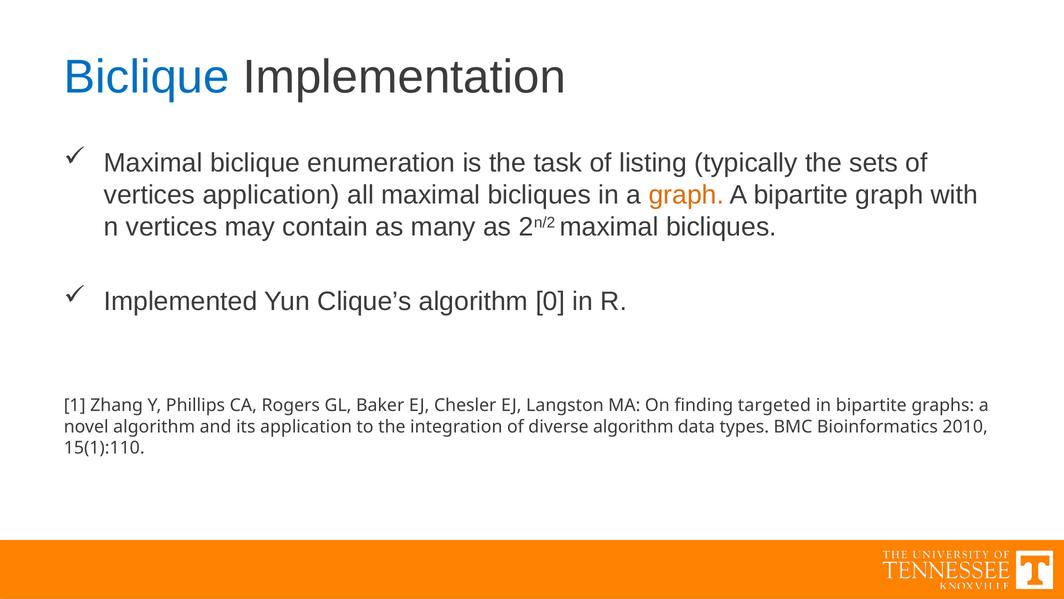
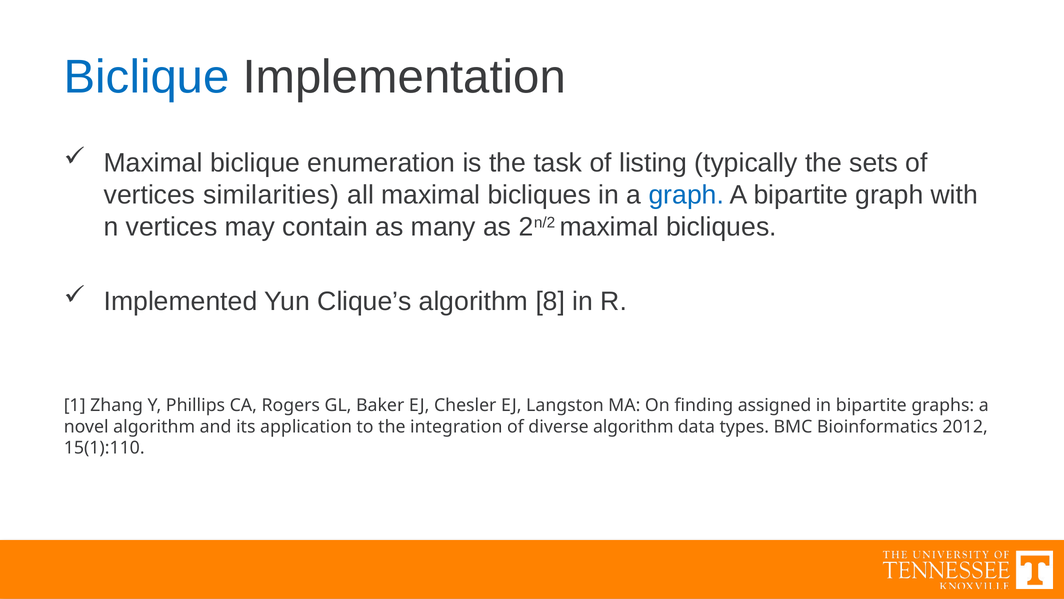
vertices application: application -> similarities (271, 195)
graph colour: orange -> blue (686, 195)
0: 0 -> 8 (550, 301)
targeted: targeted -> assigned (775, 405)
2010: 2010 -> 2012 (965, 426)
